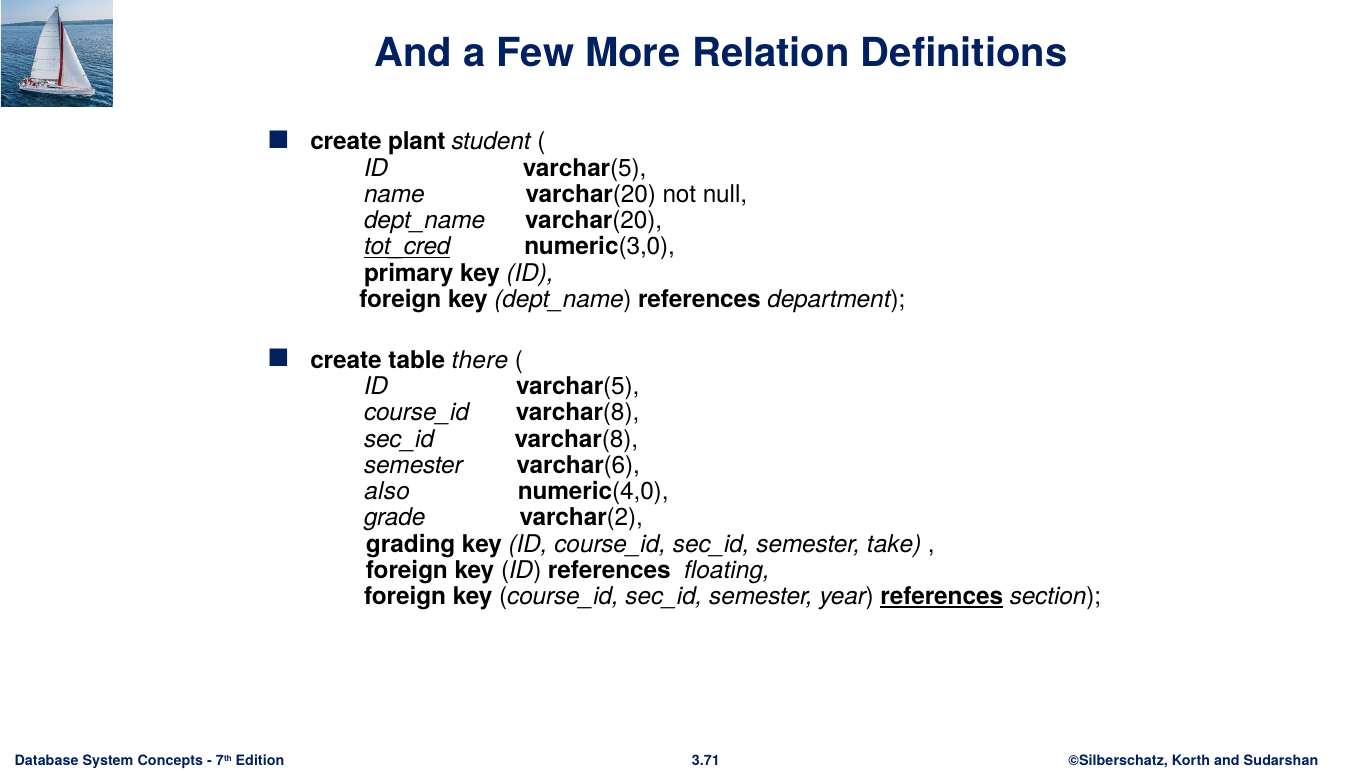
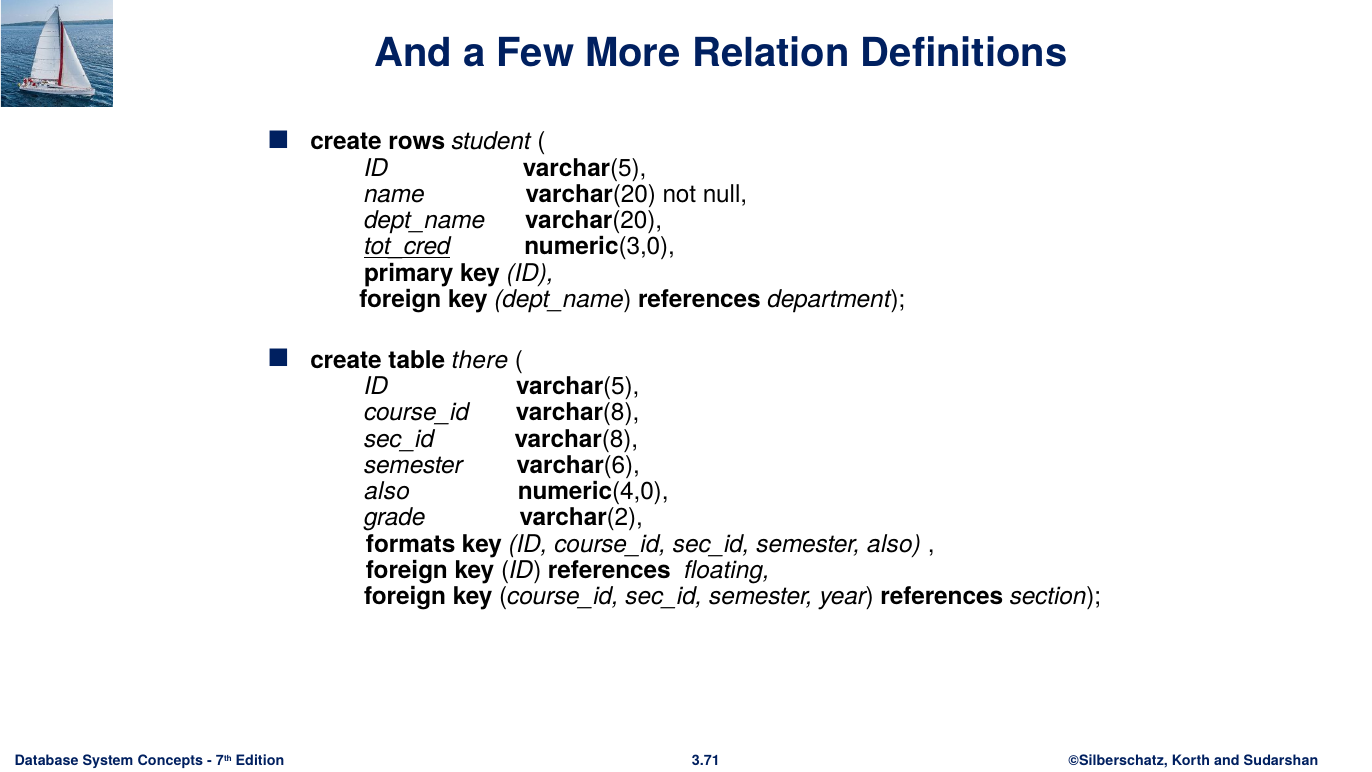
plant: plant -> rows (417, 142)
grading: grading -> formats (411, 544)
semester take: take -> also (894, 544)
references underline: present -> none (942, 596)
